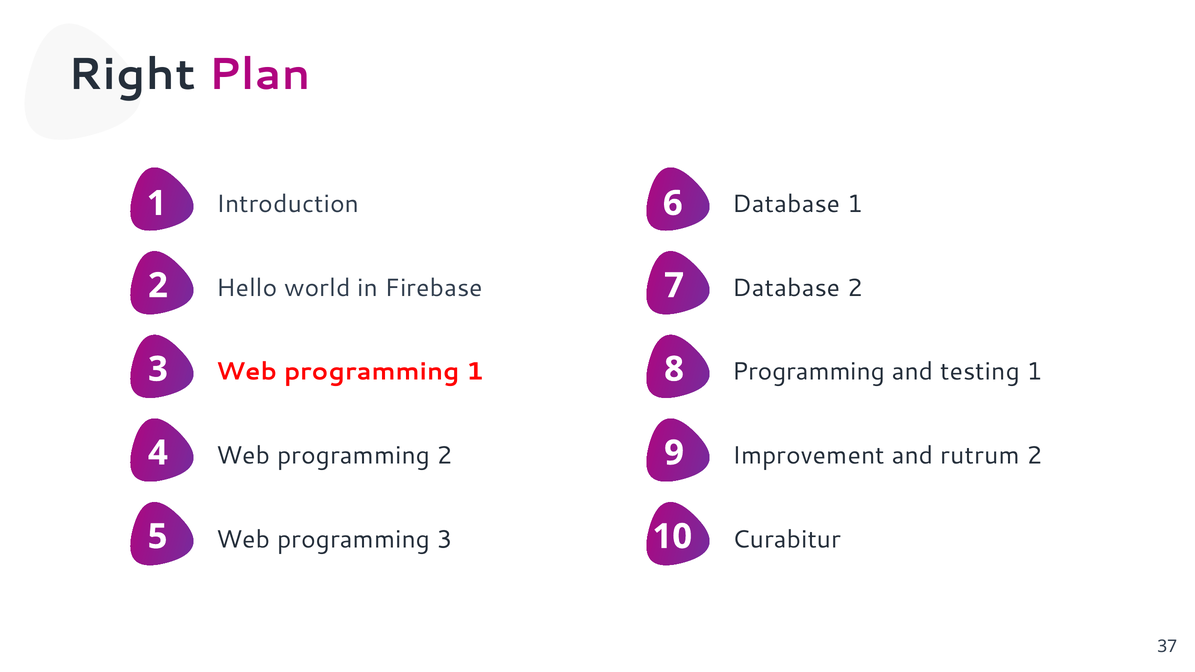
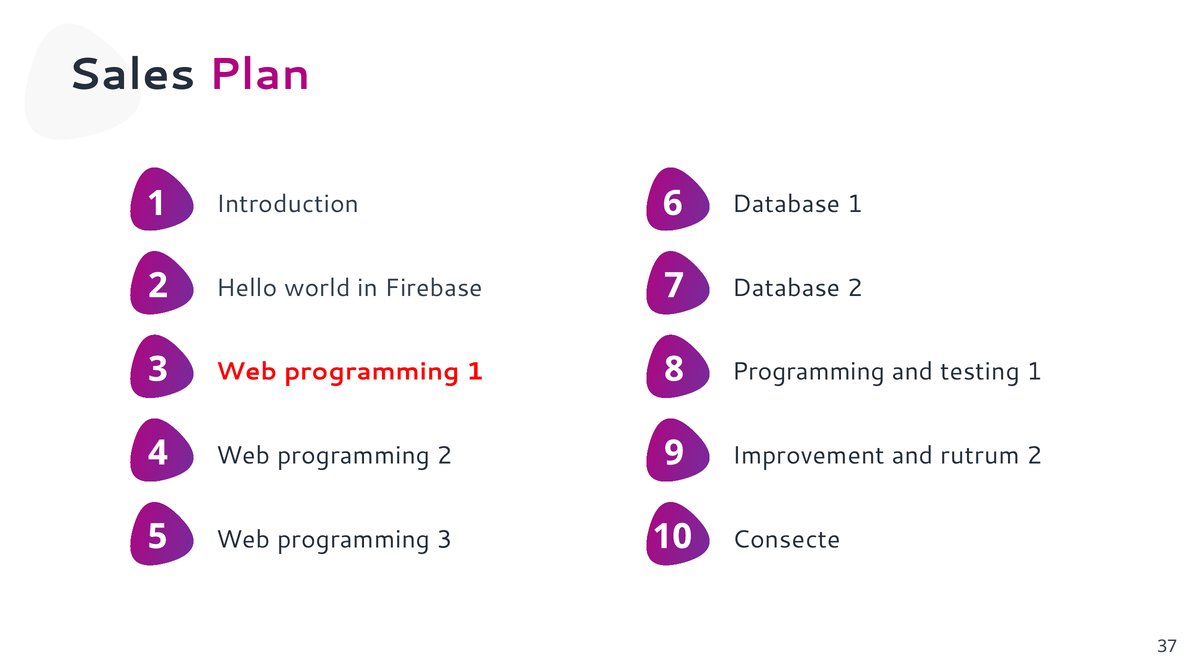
Right: Right -> Sales (132, 74)
Curabitur: Curabitur -> Consecte (787, 540)
